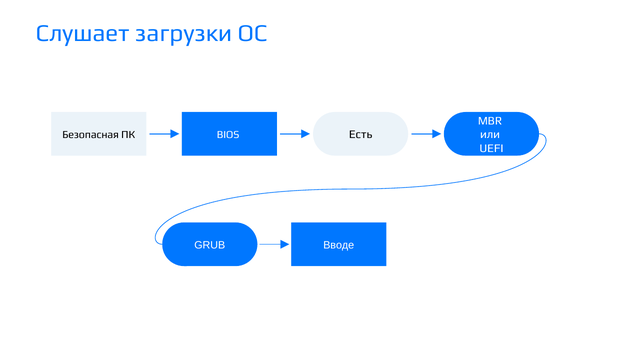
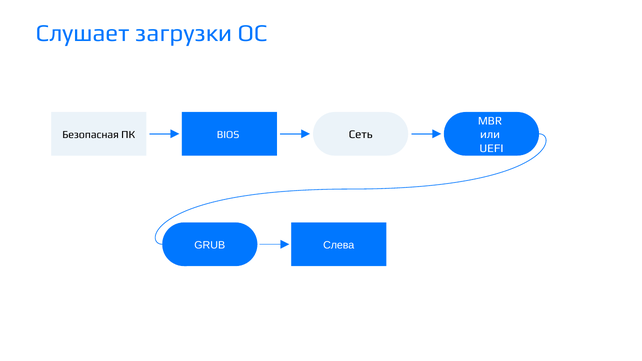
Есть: Есть -> Сеть (361, 135)
Вводе: Вводе -> Слева (339, 245)
